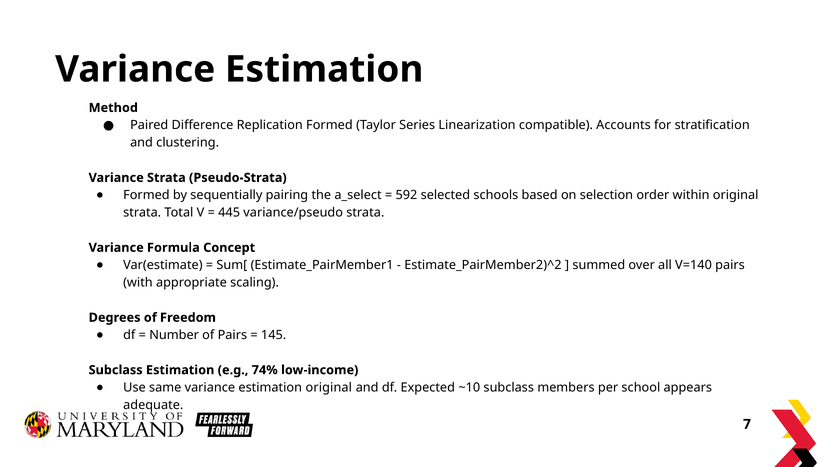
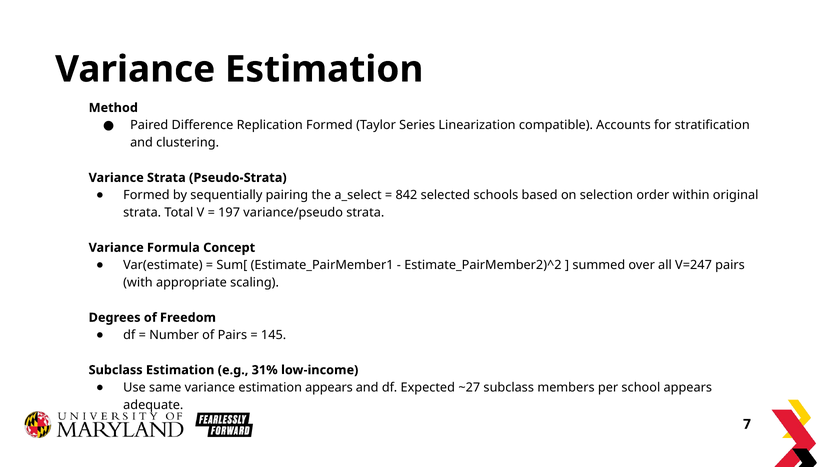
592: 592 -> 842 (406, 195)
445: 445 -> 197 (229, 213)
V=140: V=140 -> V=247 (694, 265)
74%: 74% -> 31% (265, 370)
estimation original: original -> appears (329, 388)
~10: ~10 -> ~27 (469, 388)
